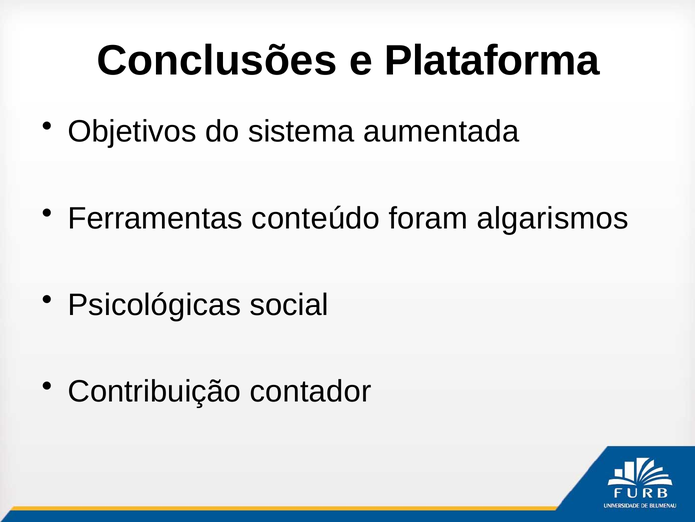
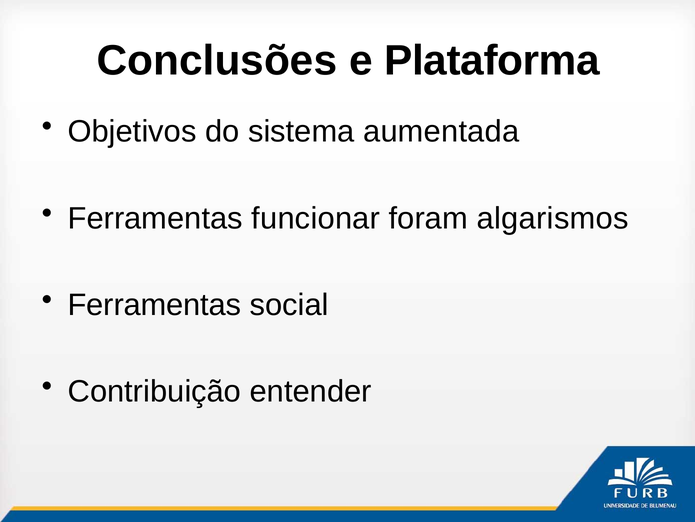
conteúdo: conteúdo -> funcionar (316, 218)
Psicológicas: Psicológicas -> Ferramentas (155, 305)
contador: contador -> entender (311, 391)
